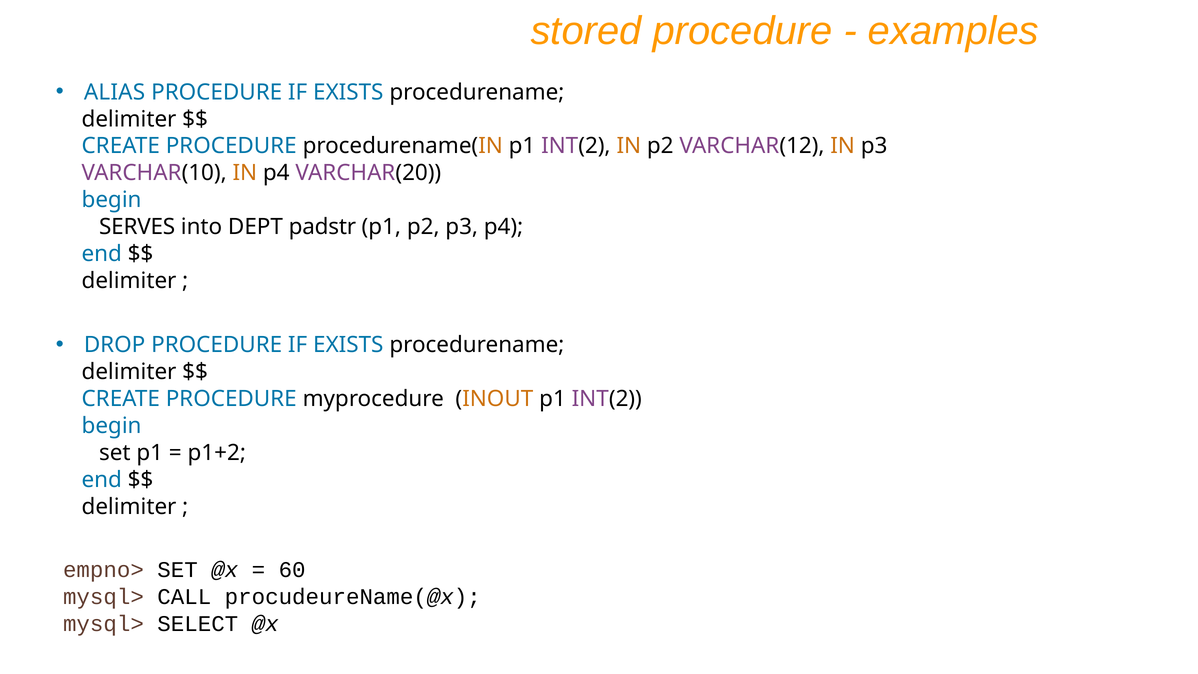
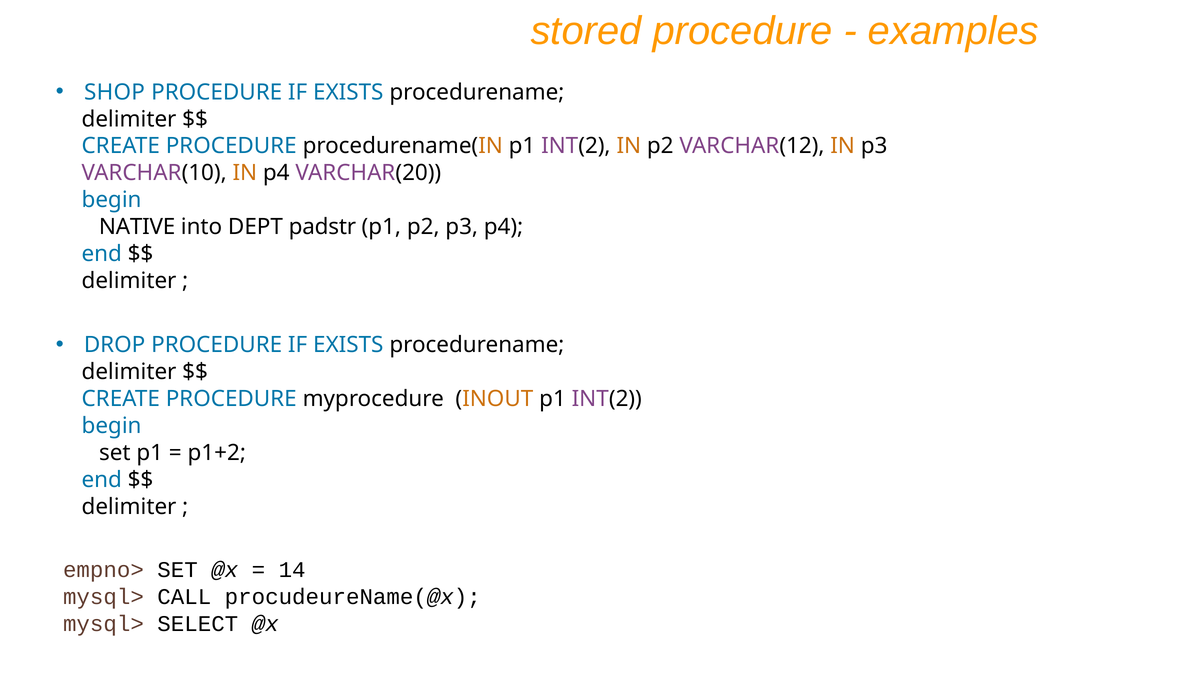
ALIAS: ALIAS -> SHOP (115, 92)
SERVES: SERVES -> NATIVE (137, 227)
60: 60 -> 14 (292, 570)
